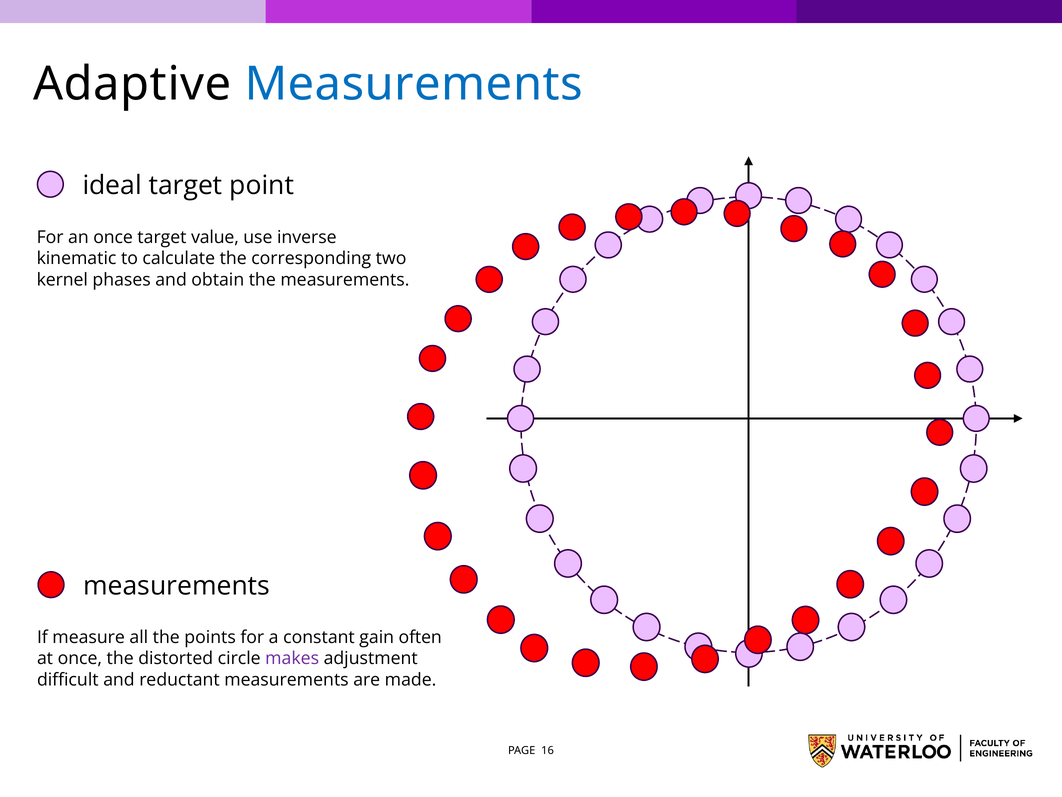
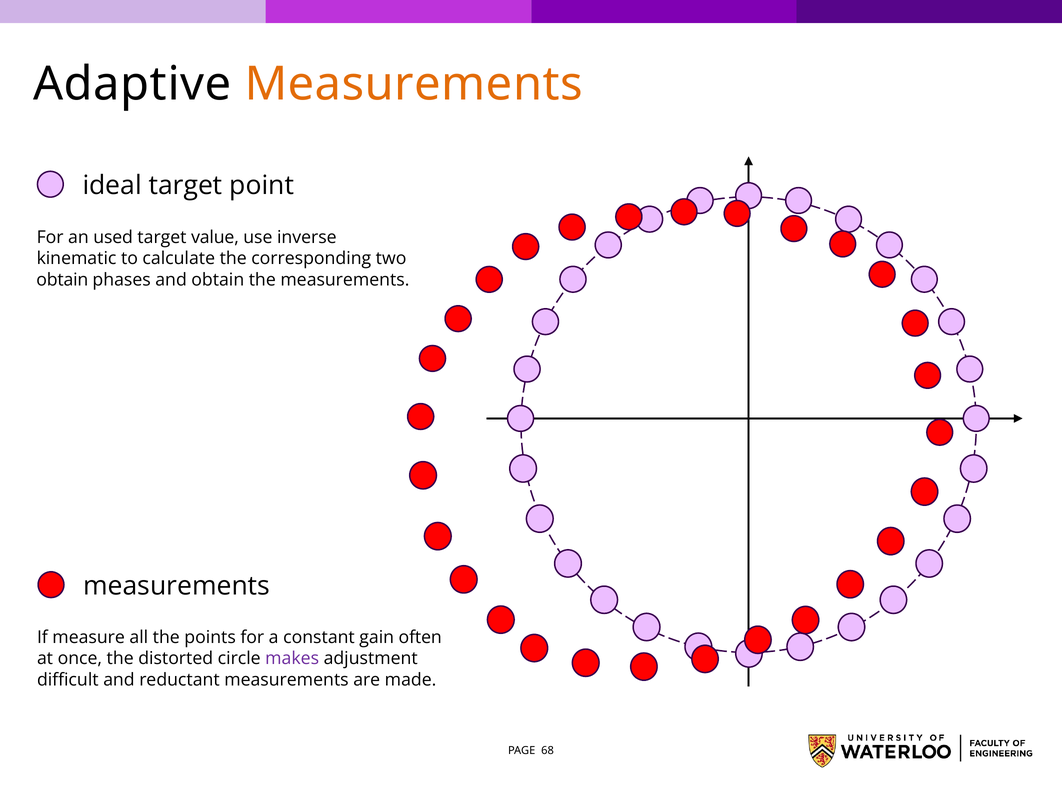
Measurements colour: blue -> orange (414, 84)
an once: once -> used (113, 237)
kernel: kernel -> obtain (62, 280)
16: 16 -> 68 (548, 750)
